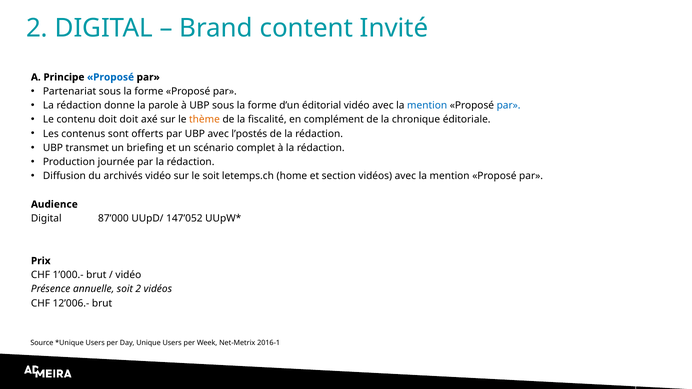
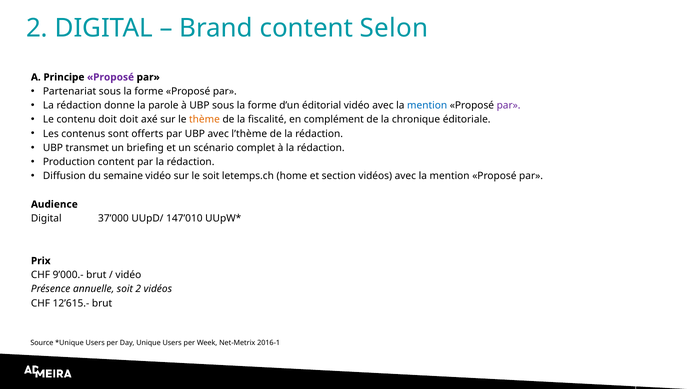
Invité: Invité -> Selon (394, 28)
Proposé colour: blue -> purple (111, 77)
par colour: blue -> purple (509, 105)
l’postés: l’postés -> l’thème (249, 134)
Production journée: journée -> content (116, 162)
archivés: archivés -> semaine (123, 176)
87’000: 87’000 -> 37’000 (113, 219)
147’052: 147’052 -> 147’010 (184, 219)
1’000.-: 1’000.- -> 9’000.- (68, 275)
12’006.-: 12’006.- -> 12’615.- (71, 303)
